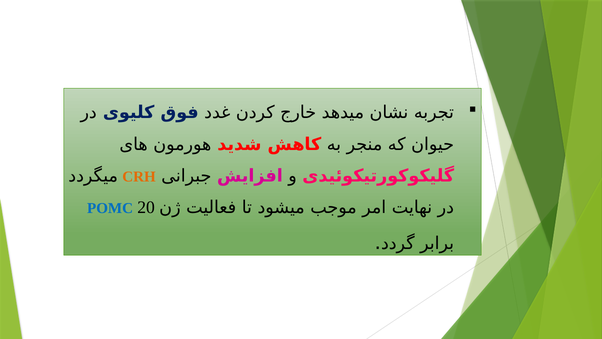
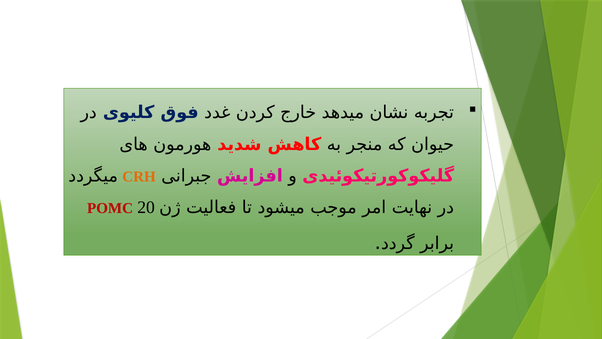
POMC colour: blue -> red (110, 208)
